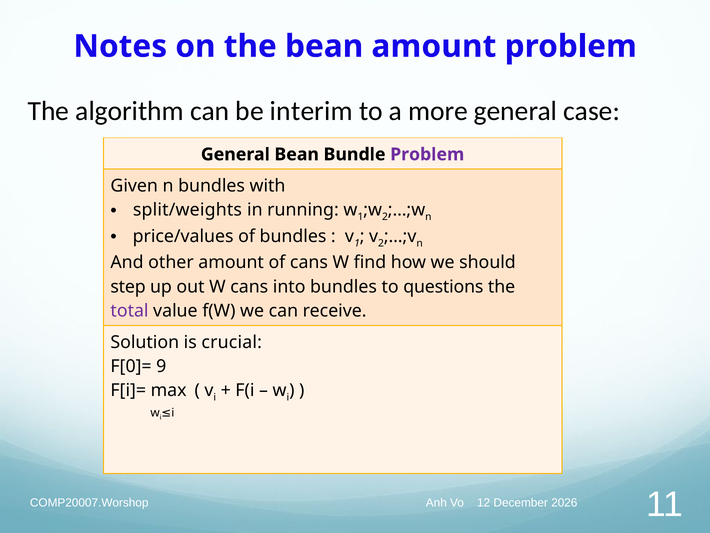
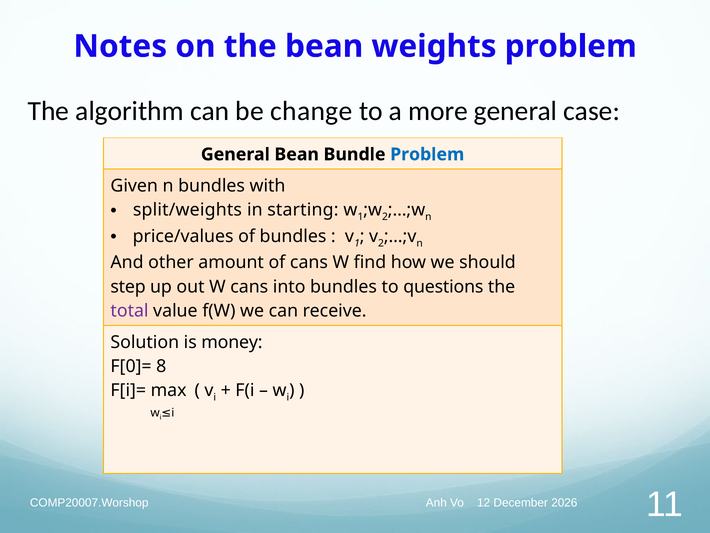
bean amount: amount -> weights (434, 46)
interim: interim -> change (311, 111)
Problem colour: purple -> blue (427, 154)
running: running -> starting (303, 210)
crucial: crucial -> money (232, 342)
9: 9 -> 8 (161, 366)
